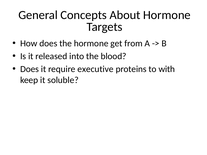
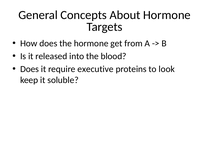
with: with -> look (167, 69)
